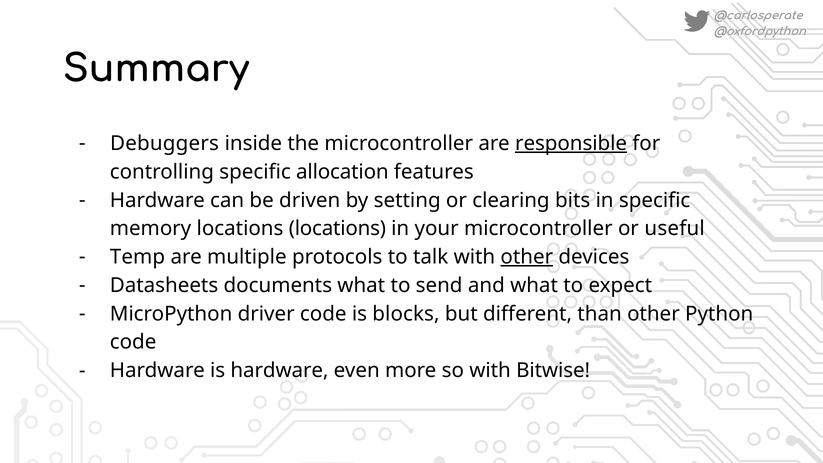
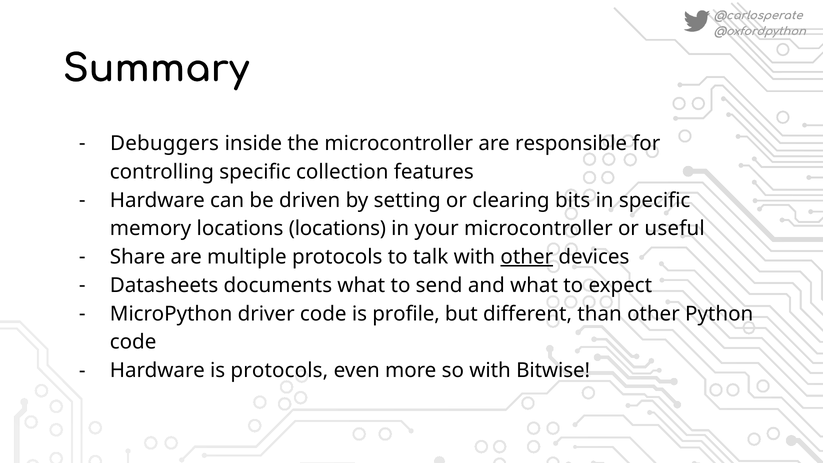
responsible underline: present -> none (571, 143)
allocation: allocation -> collection (342, 172)
Temp: Temp -> Share (138, 257)
blocks: blocks -> profile (406, 314)
is hardware: hardware -> protocols (279, 370)
